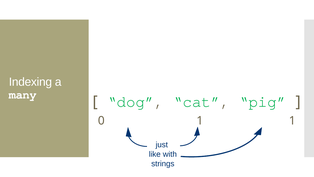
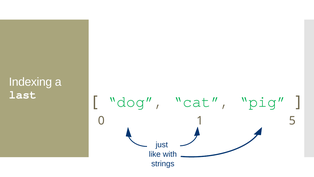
many: many -> last (23, 94)
1: 1 -> 5 (292, 120)
